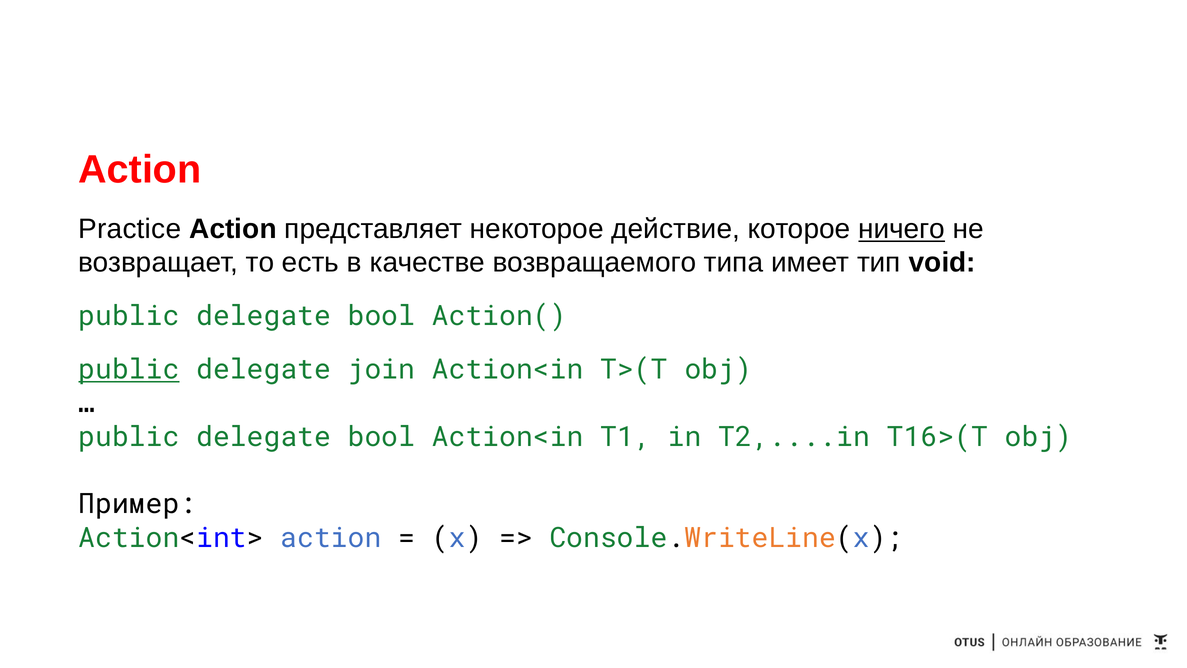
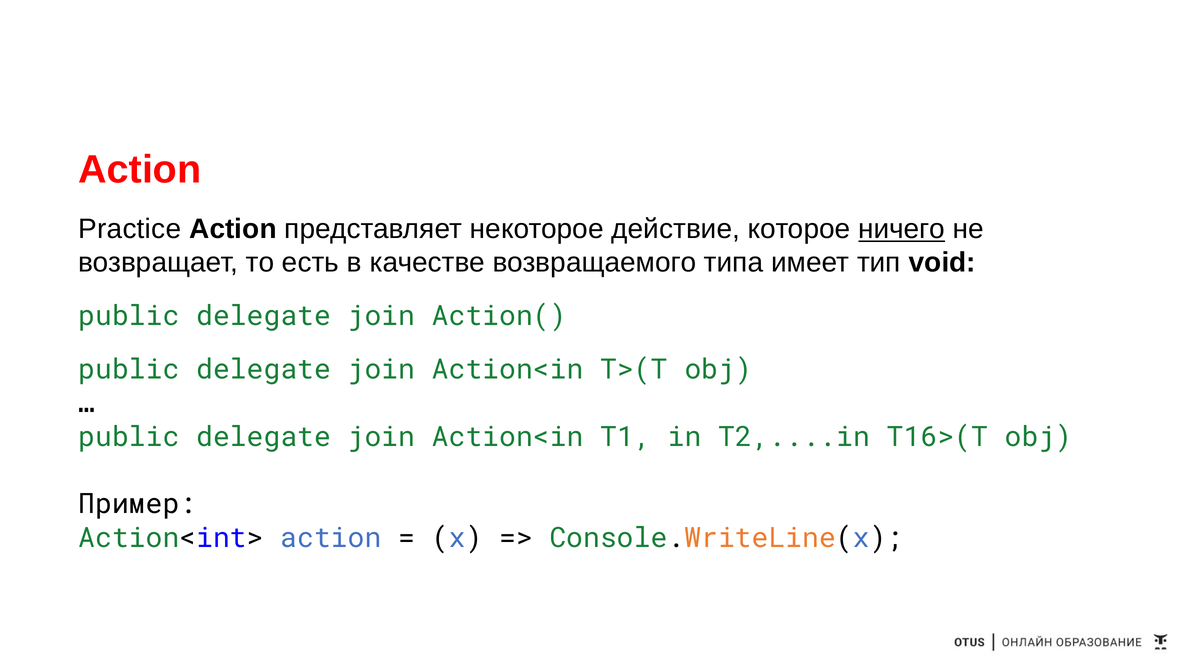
bool: bool -> join (381, 316)
public underline: present -> none (129, 369)
bool: bool -> join (381, 437)
